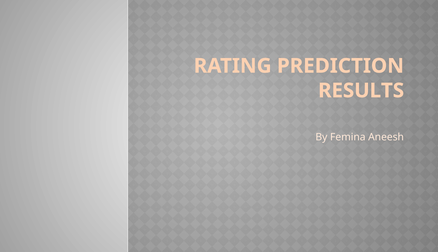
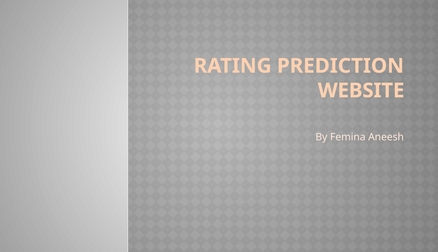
RESULTS: RESULTS -> WEBSITE (361, 91)
